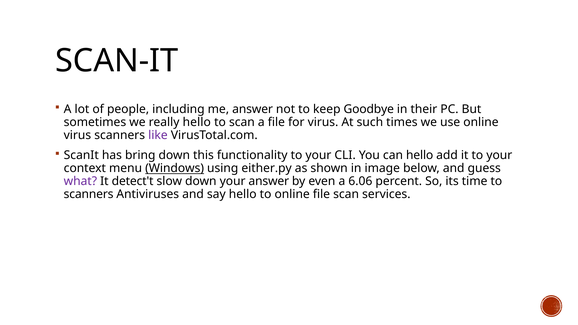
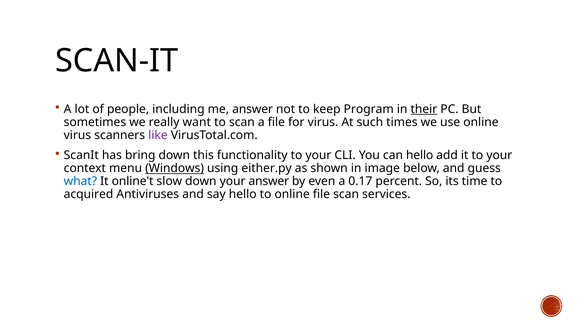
Goodbye: Goodbye -> Program (369, 109)
their underline: none -> present (424, 109)
really hello: hello -> want (197, 122)
what colour: purple -> blue (80, 181)
detect't: detect't -> online't (133, 181)
6.06: 6.06 -> 0.17 (360, 181)
scanners: scanners -> acquired (89, 194)
